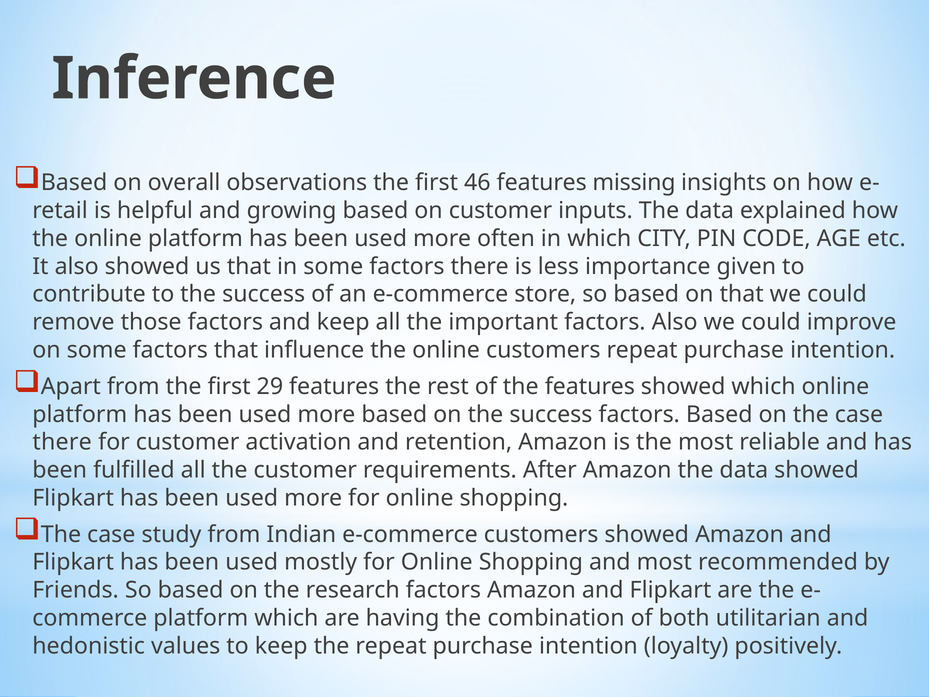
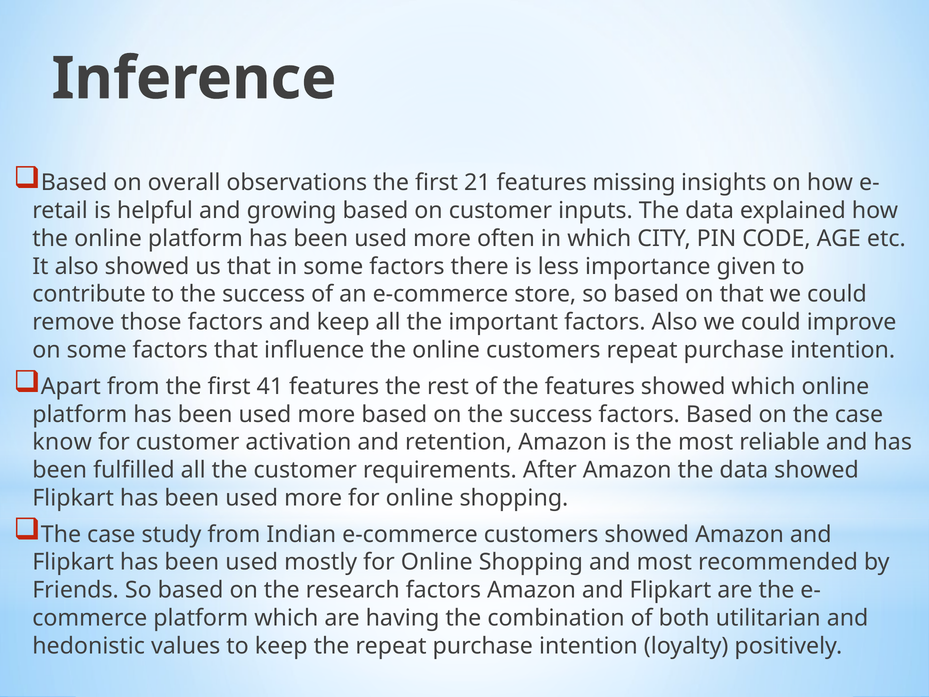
46: 46 -> 21 (477, 183)
29: 29 -> 41 (270, 386)
there: there -> know (62, 442)
